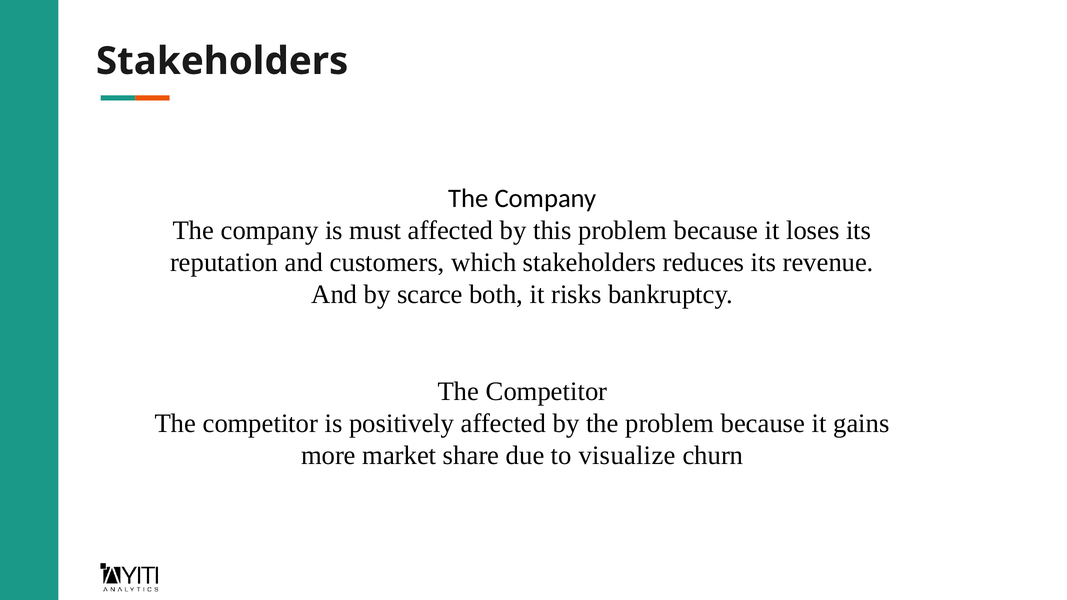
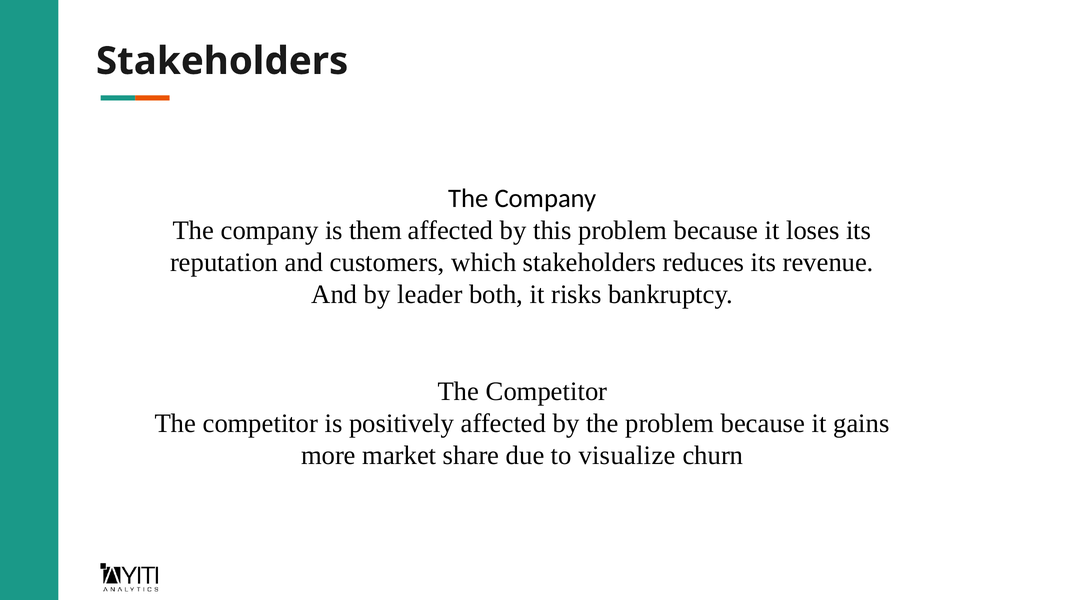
must: must -> them (376, 231)
scarce: scarce -> leader (430, 295)
